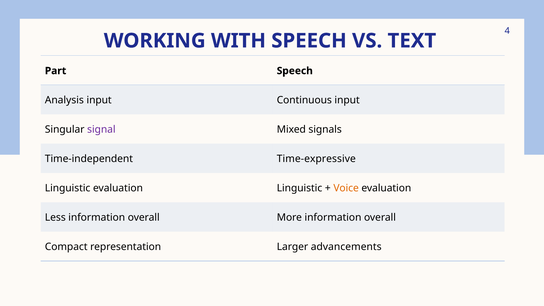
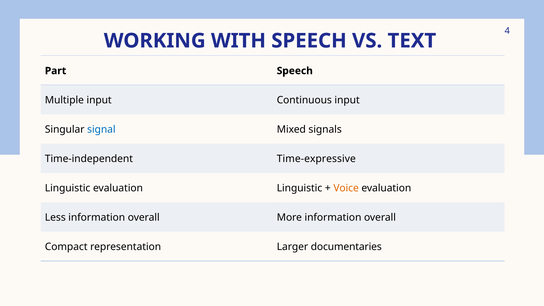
Analysis: Analysis -> Multiple (64, 100)
signal colour: purple -> blue (101, 130)
advancements: advancements -> documentaries (346, 247)
